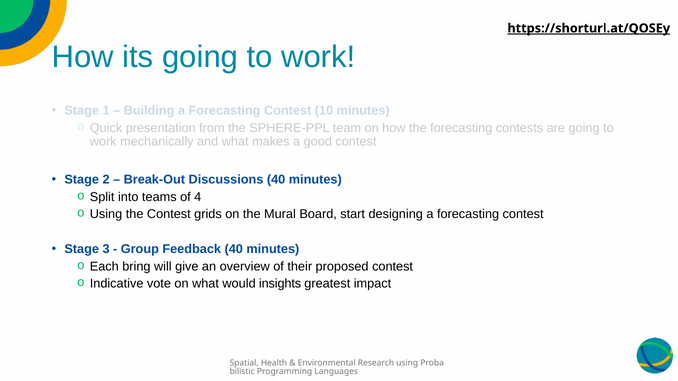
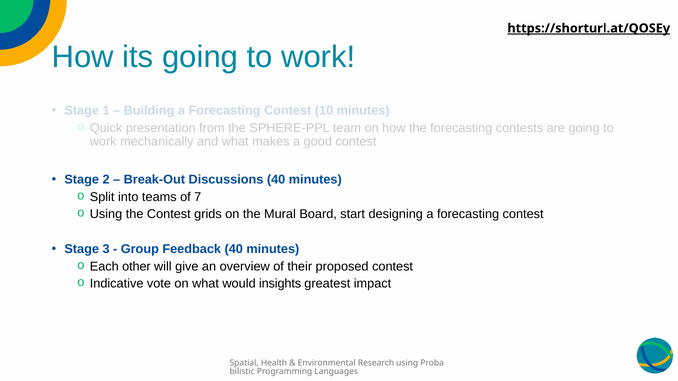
4: 4 -> 7 (198, 197)
bring: bring -> other (136, 267)
